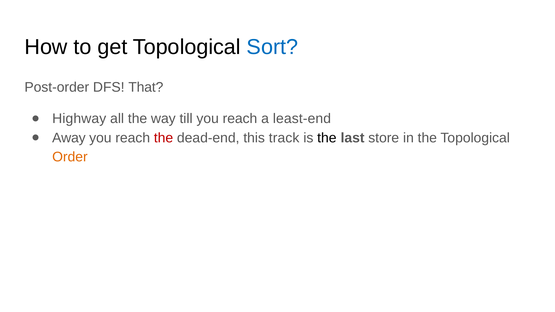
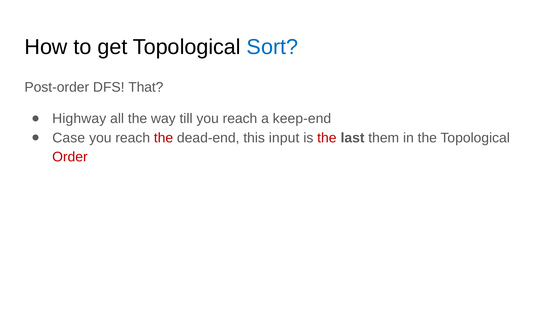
least-end: least-end -> keep-end (302, 119)
Away: Away -> Case (69, 138)
track: track -> input (284, 138)
the colour: black -> red (327, 138)
store: store -> them (384, 138)
Order colour: orange -> red (70, 157)
